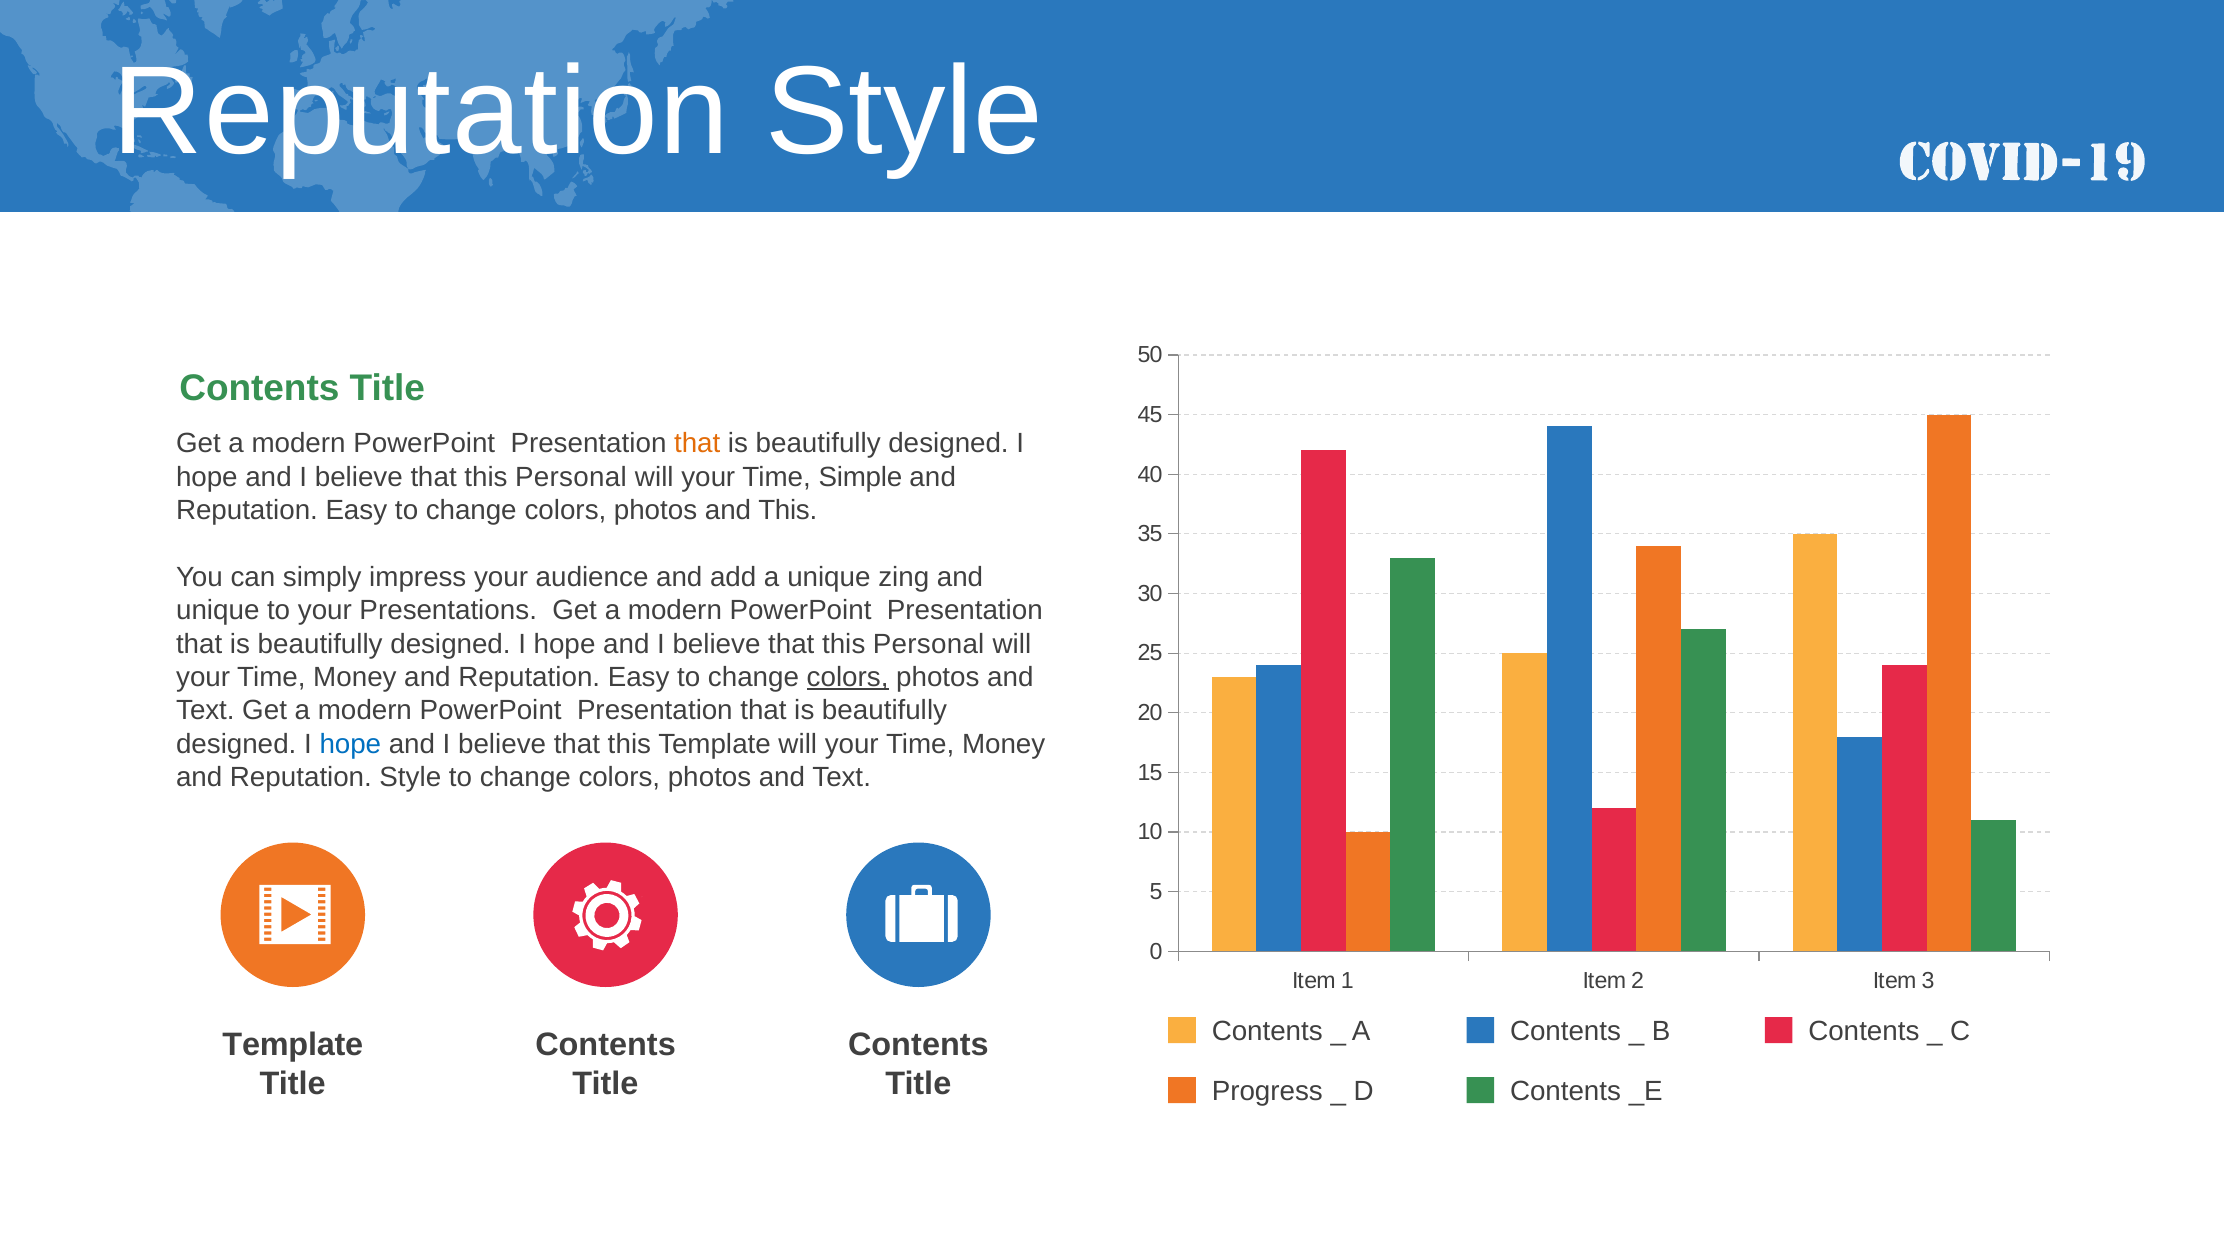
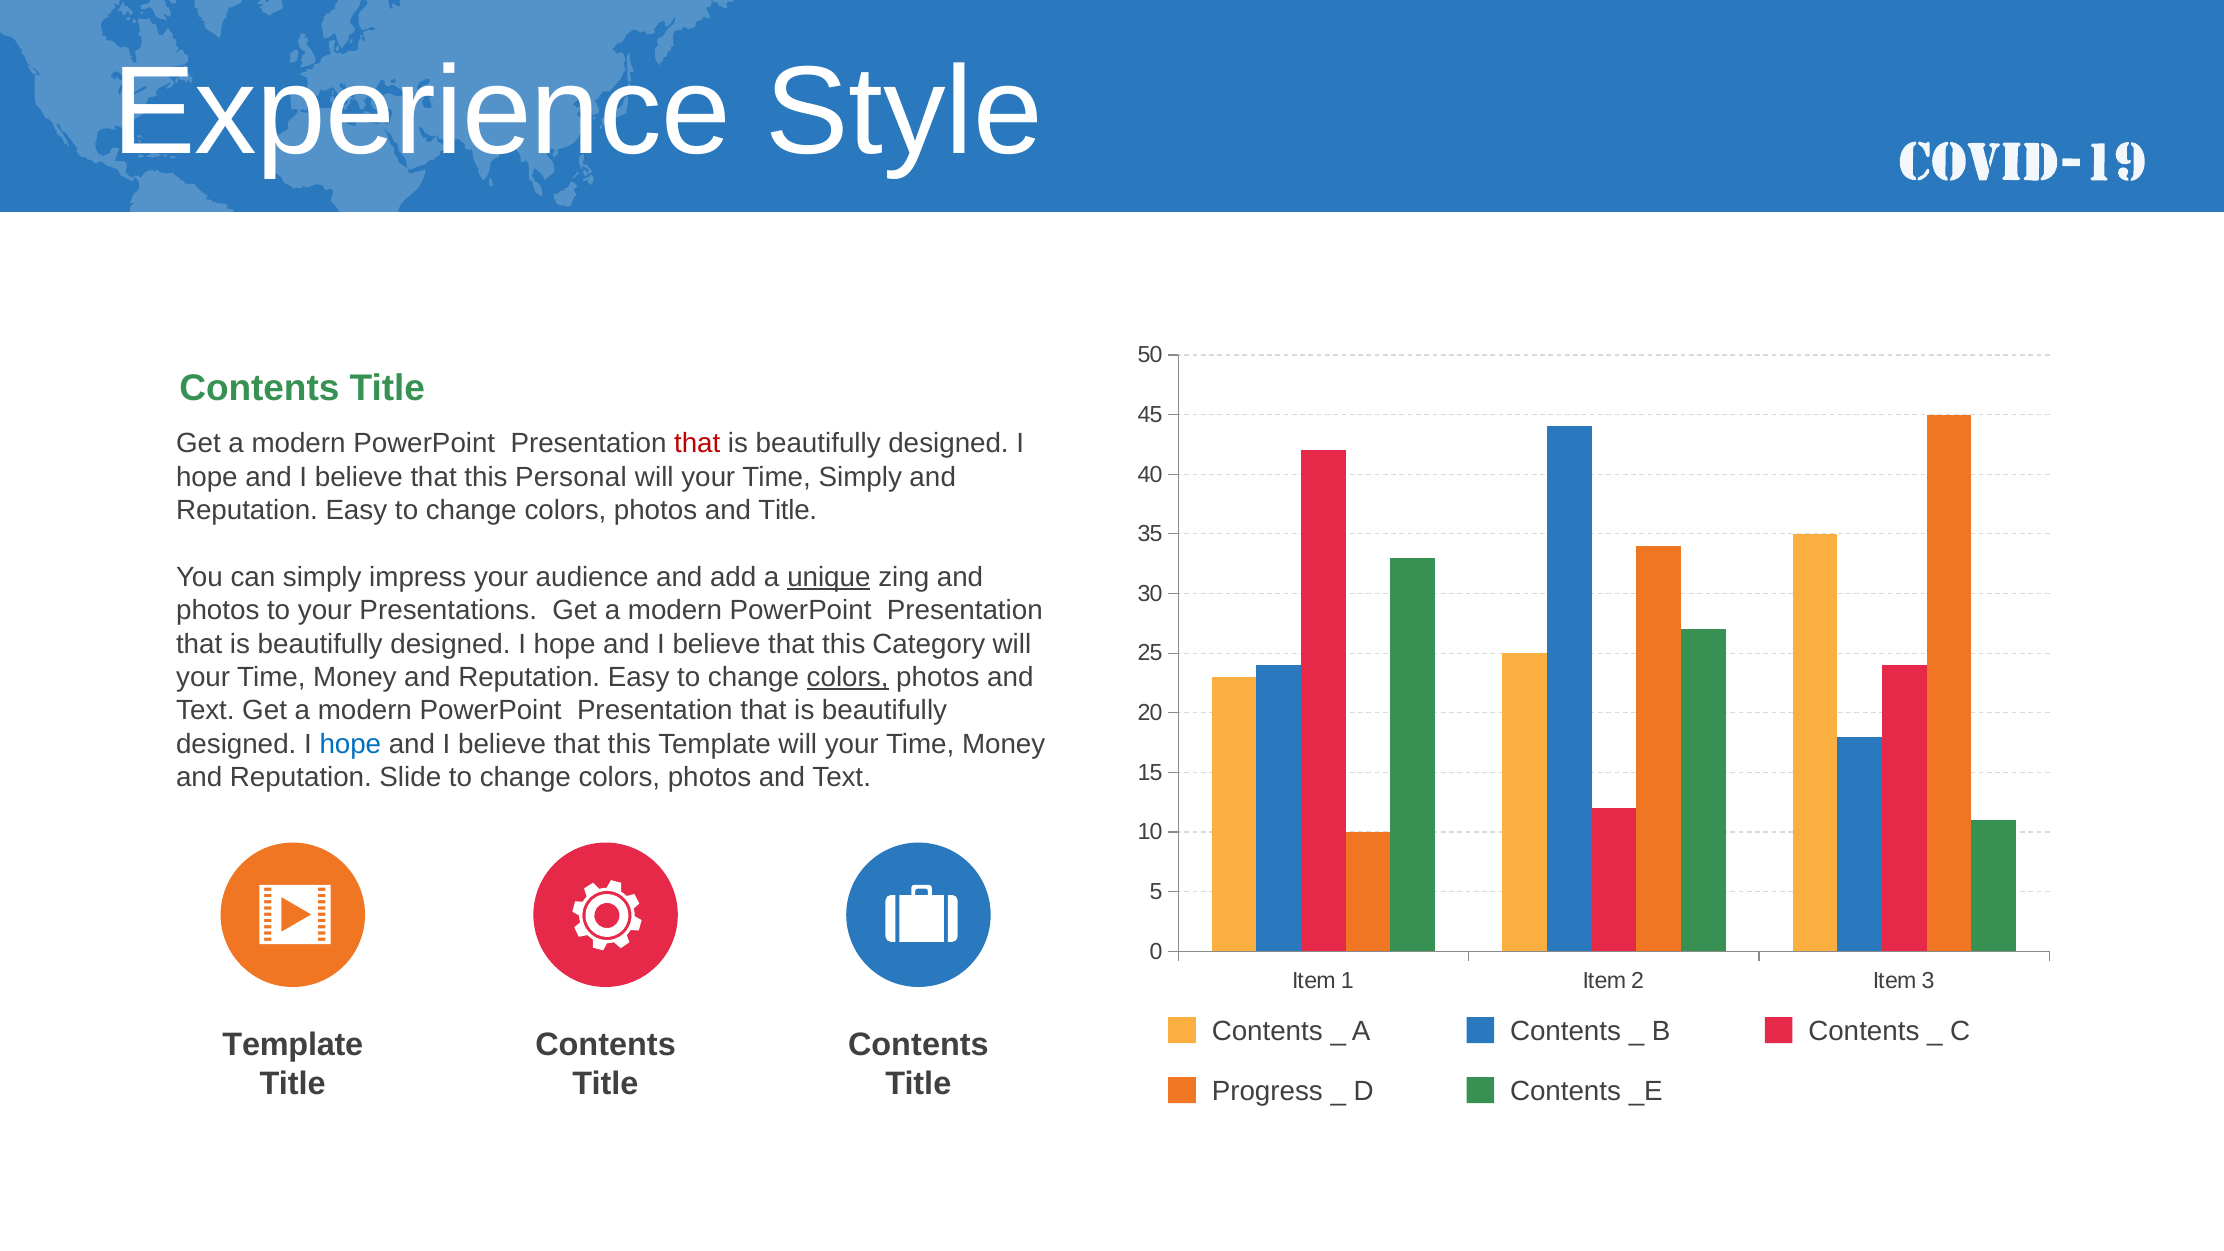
Reputation: Reputation -> Experience (422, 113)
that colour: orange -> red (697, 444)
Time Simple: Simple -> Simply (860, 477)
and This: This -> Title (788, 511)
unique underline: none -> present (829, 577)
unique: unique -> photos (218, 611)
Personal: Personal -> Category (929, 644)
and Reputation Style: Style -> Slide (410, 777)
